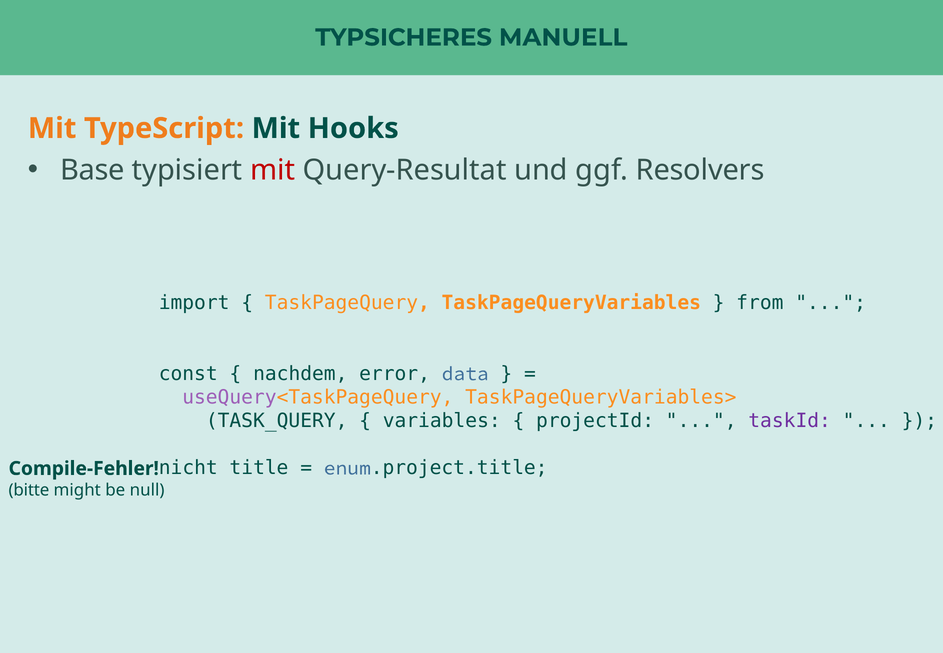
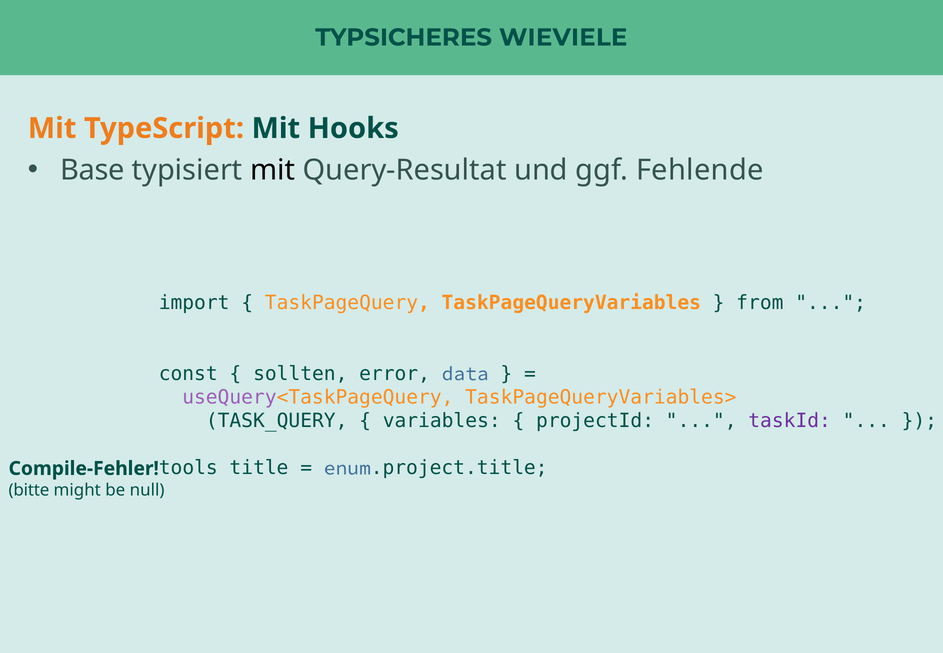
MANUELL: MANUELL -> WIEVIELE (563, 37)
mit colour: red -> black (273, 170)
Resolvers: Resolvers -> Fehlende (700, 170)
nachdem: nachdem -> sollten (300, 374)
nicht: nicht -> tools (188, 468)
